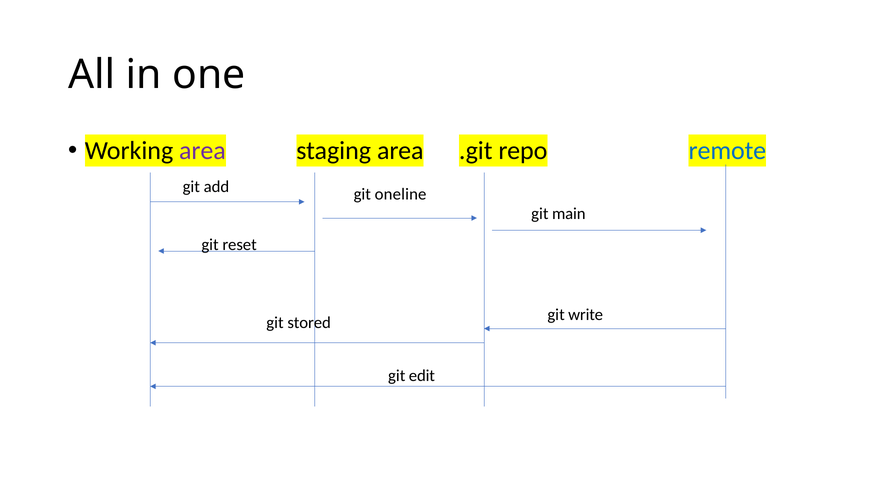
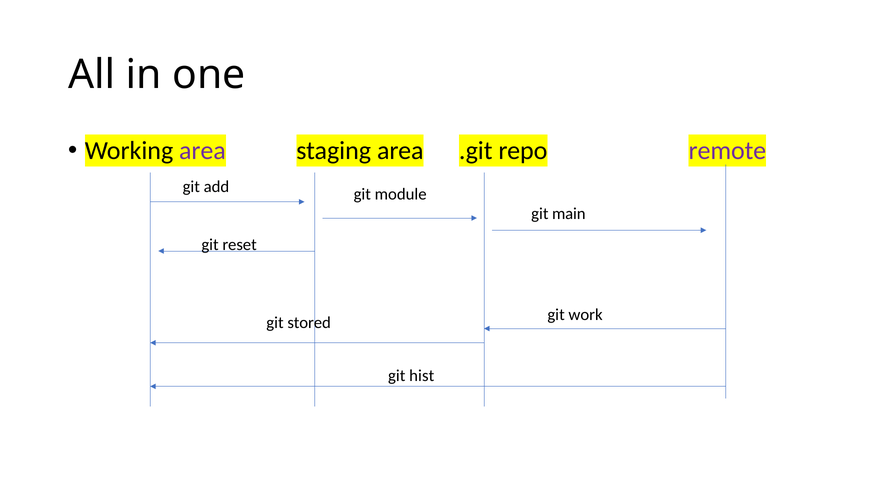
remote colour: blue -> purple (727, 151)
oneline: oneline -> module (401, 194)
write: write -> work (586, 315)
edit: edit -> hist (422, 376)
